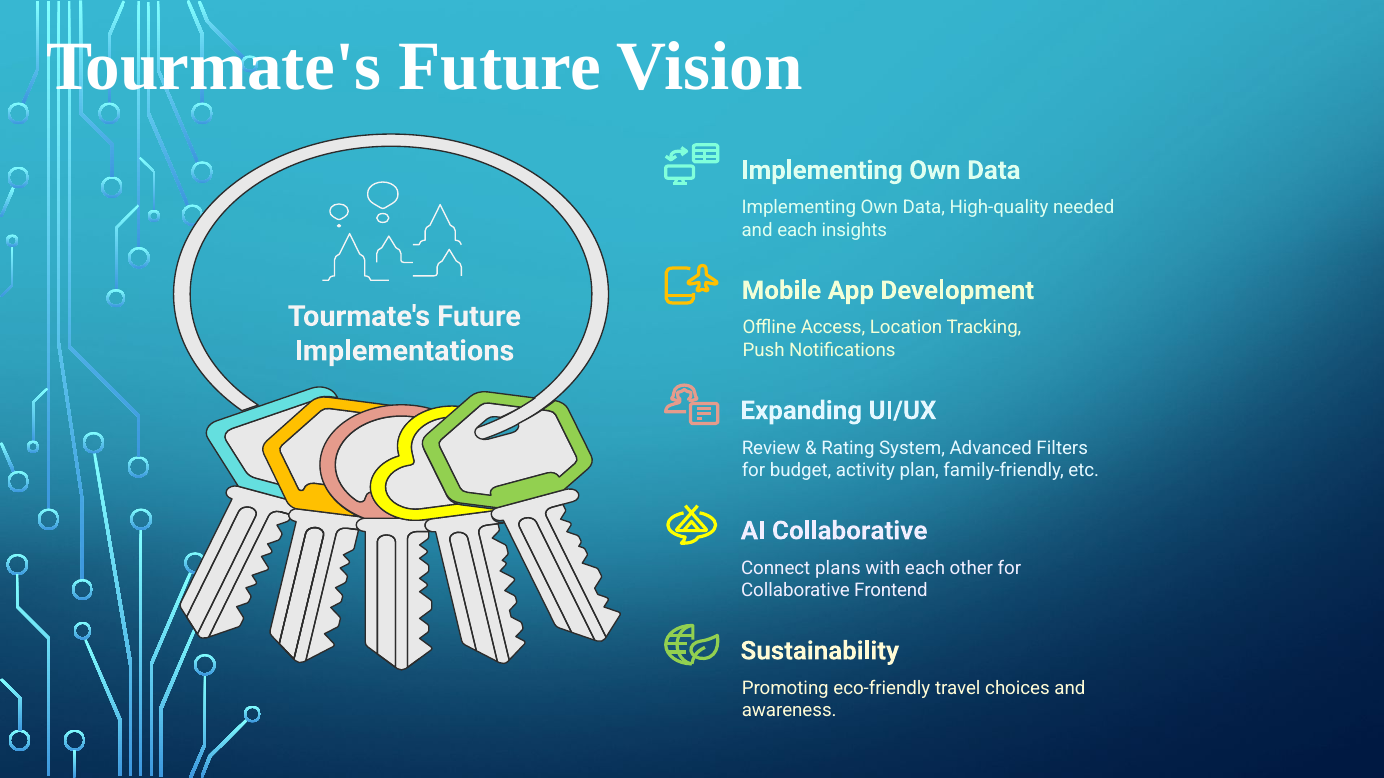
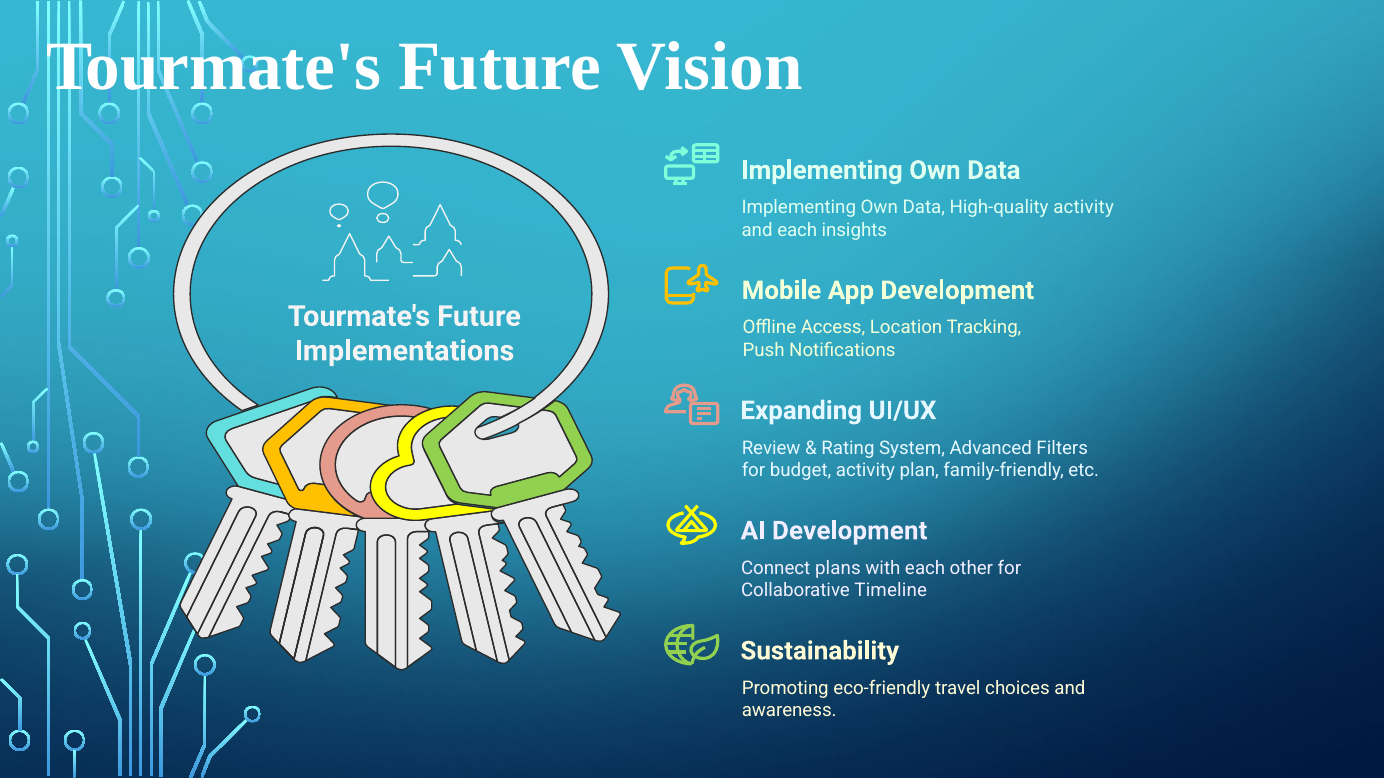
High-quality needed: needed -> activity (1084, 208)
AI Collaborative: Collaborative -> Development (850, 531)
Frontend: Frontend -> Timeline (891, 591)
